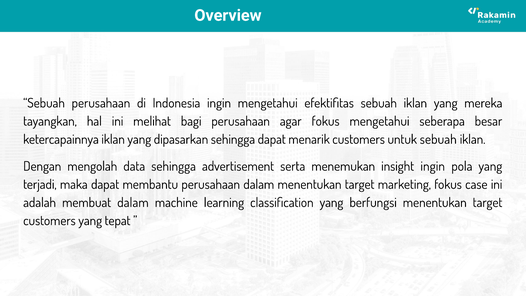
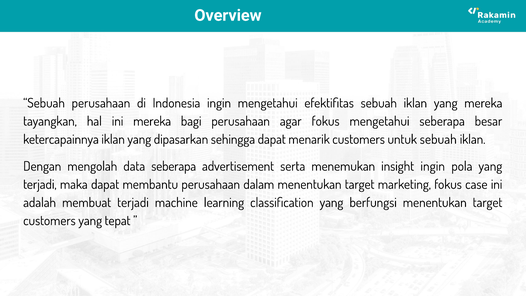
ini melihat: melihat -> mereka (152, 121)
data sehingga: sehingga -> seberapa (174, 166)
membuat dalam: dalam -> terjadi (133, 203)
